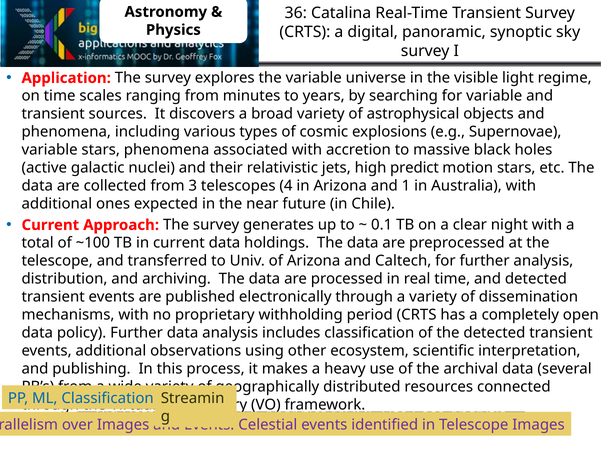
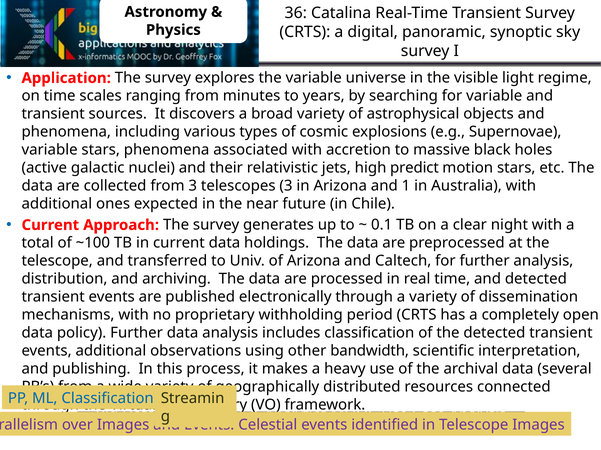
telescopes 4: 4 -> 3 (286, 186)
ecosystem: ecosystem -> bandwidth (370, 352)
